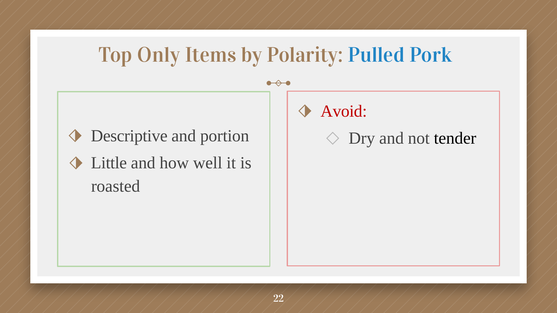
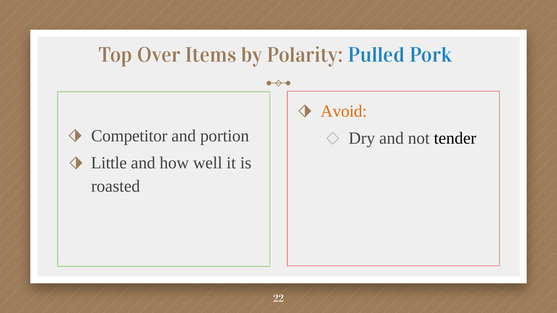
Only: Only -> Over (159, 55)
Avoid colour: red -> orange (344, 111)
Descriptive: Descriptive -> Competitor (129, 136)
